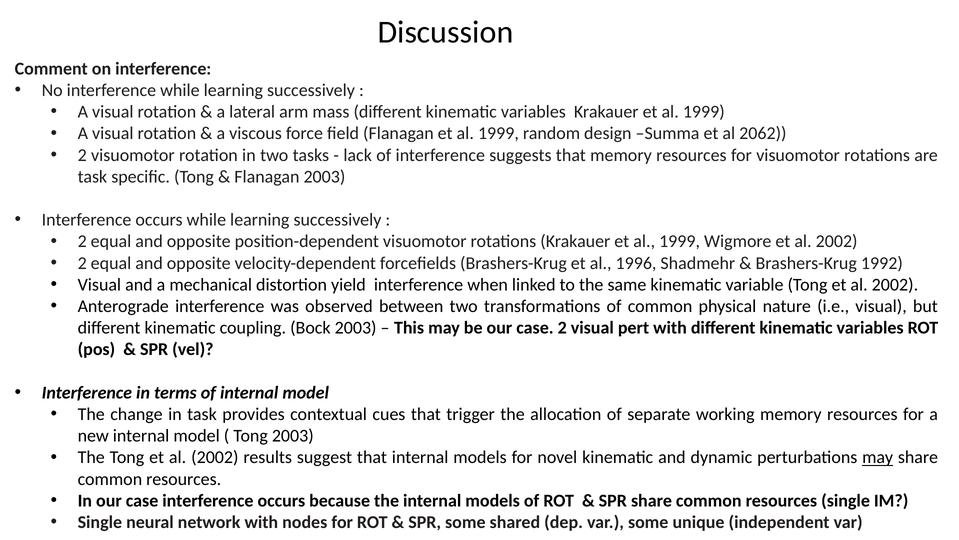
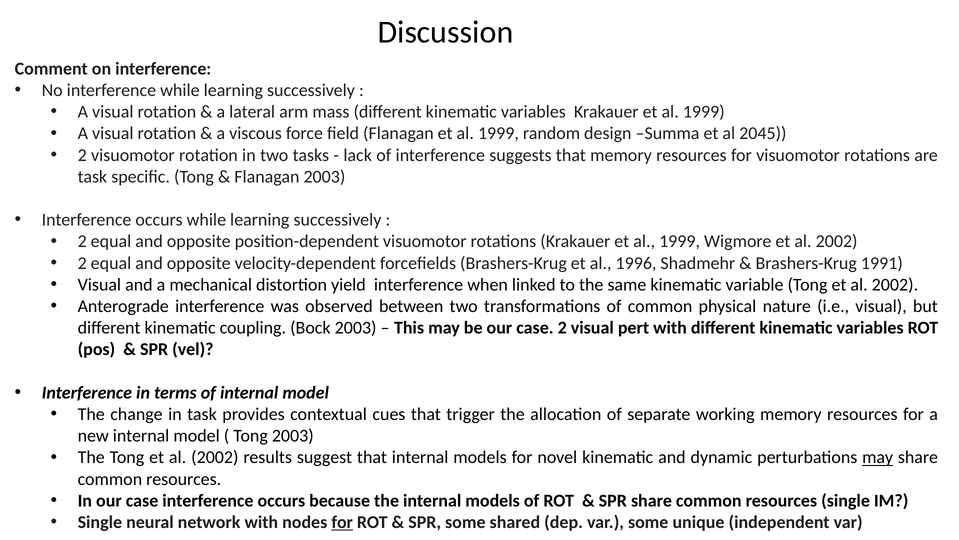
2062: 2062 -> 2045 (763, 133)
1992: 1992 -> 1991 (882, 263)
for underline: none -> present (342, 522)
